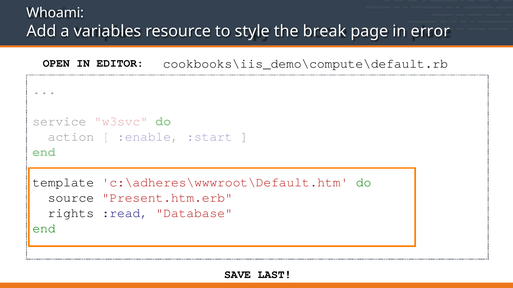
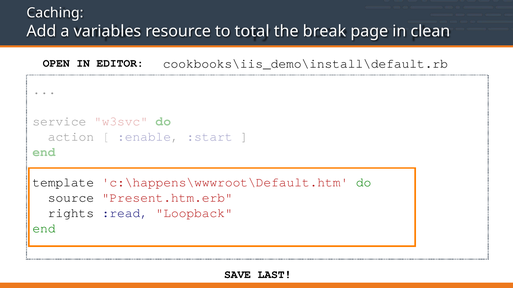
Whoami: Whoami -> Caching (55, 13)
style: style -> total (252, 31)
error: error -> clean (430, 31)
cookbooks\iis_demo\compute\default.rb: cookbooks\iis_demo\compute\default.rb -> cookbooks\iis_demo\install\default.rb (305, 64)
c:\adheres\wwwroot\Default.htm: c:\adheres\wwwroot\Default.htm -> c:\happens\wwwroot\Default.htm (225, 183)
Database: Database -> Loopback (194, 213)
